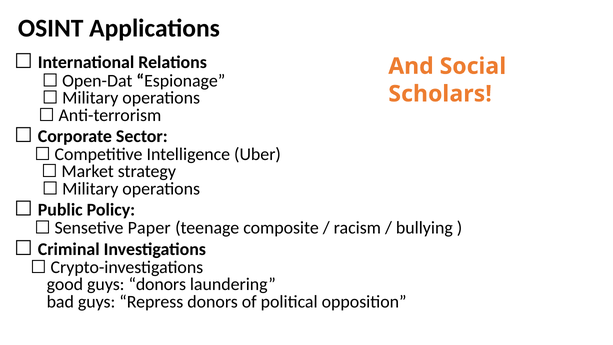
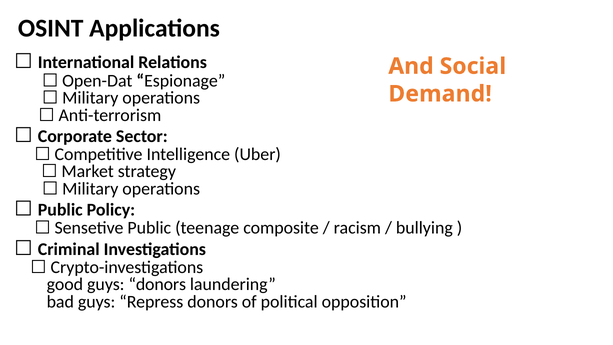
Scholars: Scholars -> Demand (440, 94)
Sensetive Paper: Paper -> Public (149, 228)
